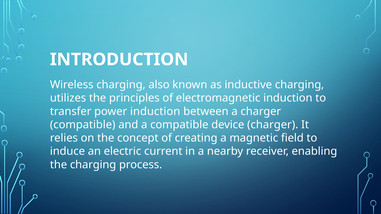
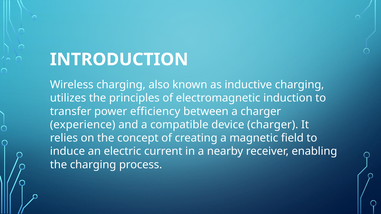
power induction: induction -> efficiency (155, 112)
compatible: compatible -> experience (83, 125)
